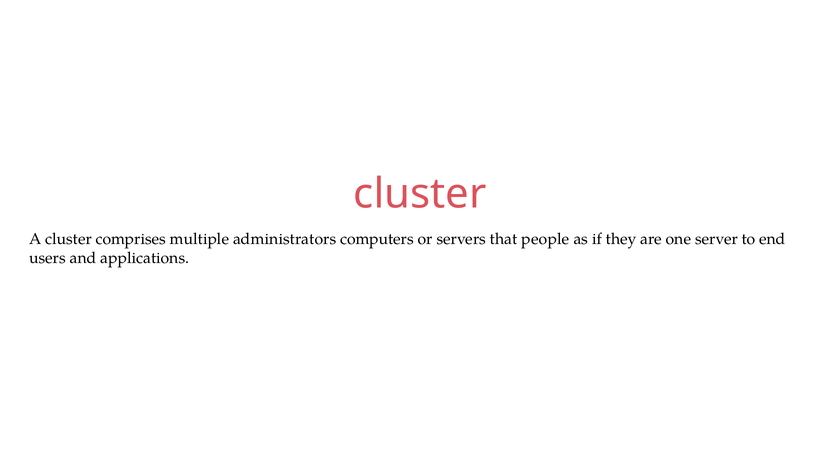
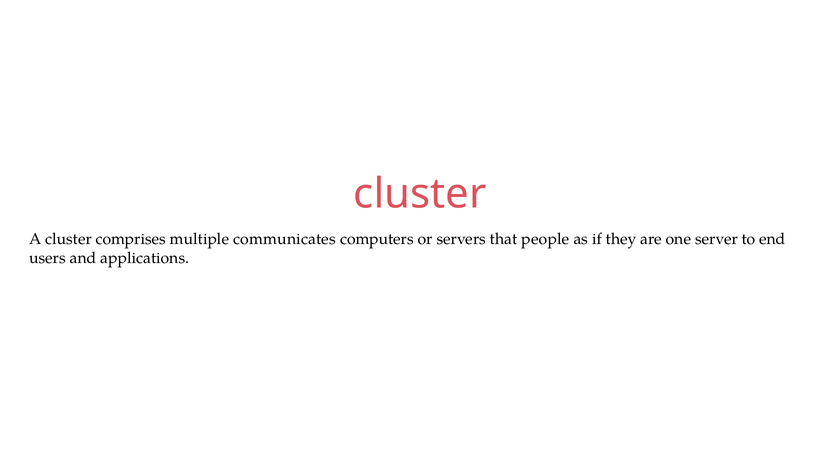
administrators: administrators -> communicates (285, 239)
